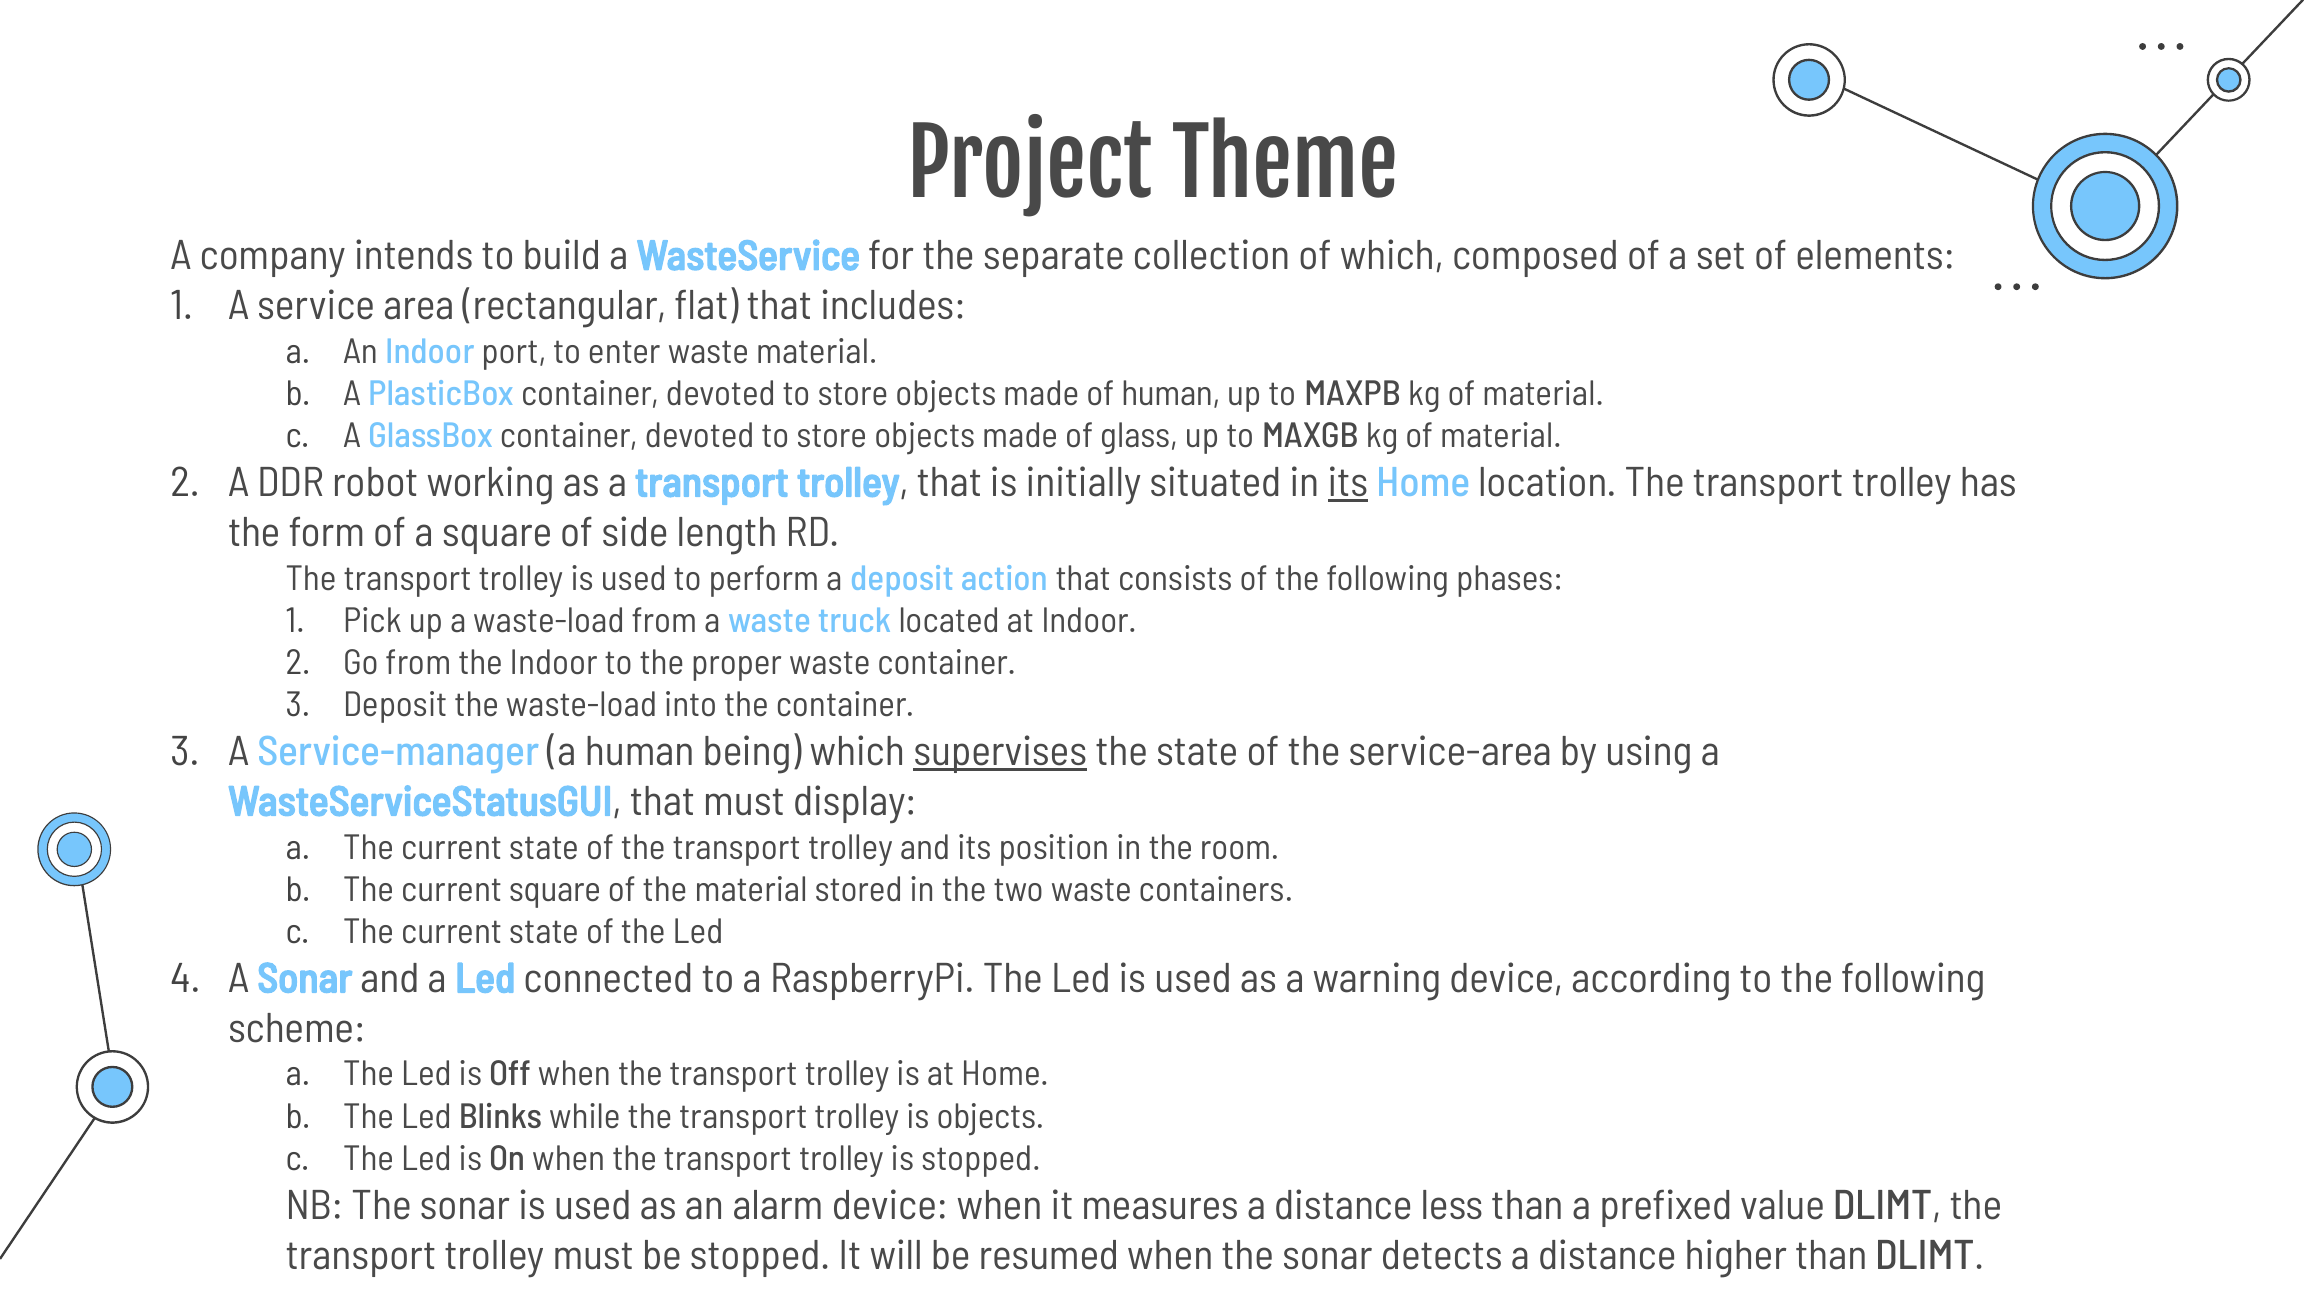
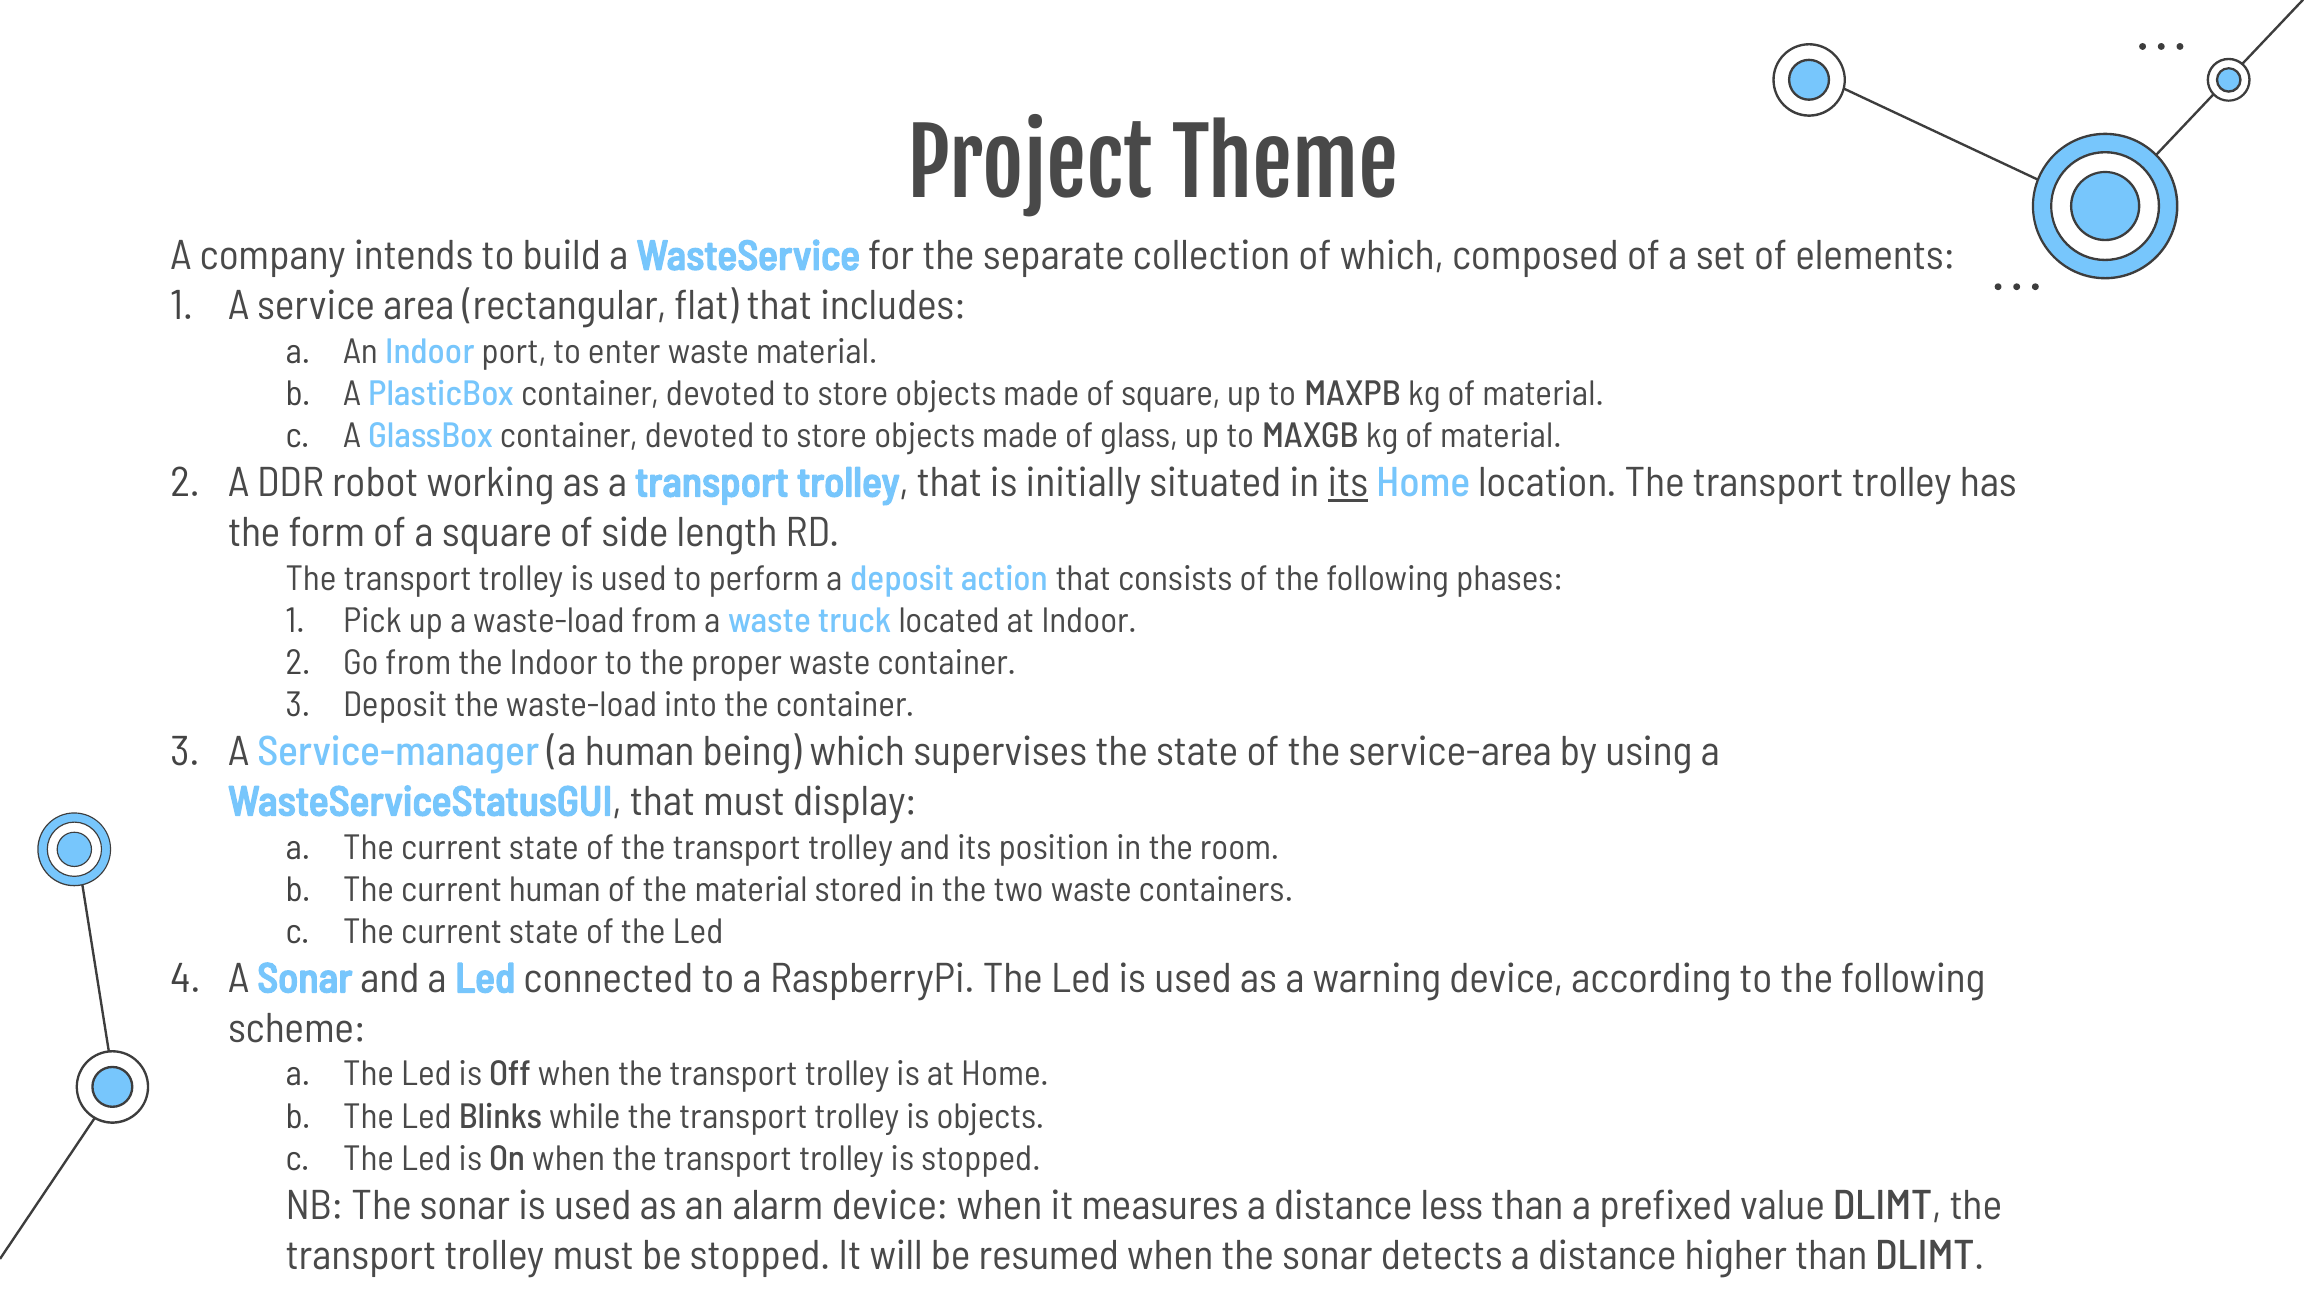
of human: human -> square (1171, 394)
supervises underline: present -> none (1000, 752)
current square: square -> human (555, 890)
